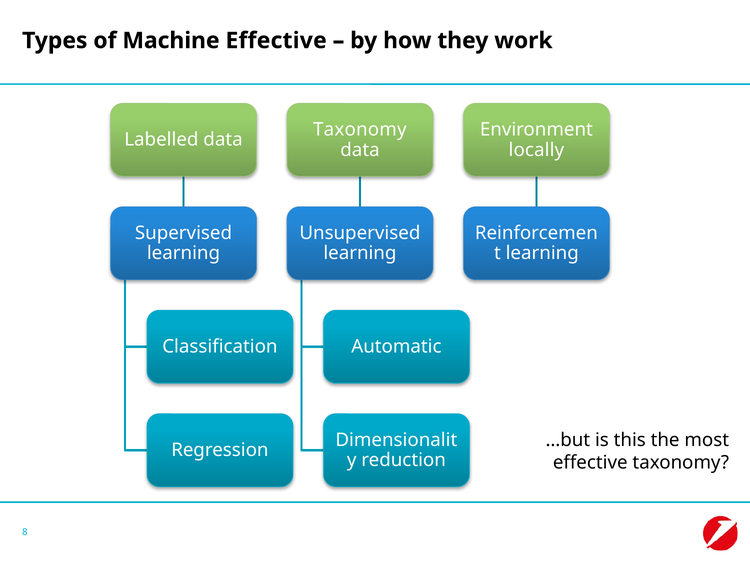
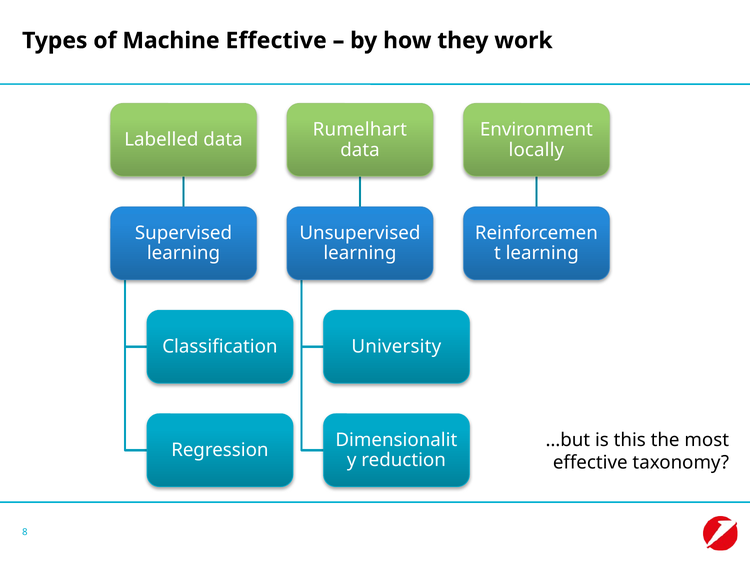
Taxonomy: Taxonomy -> Rumelhart (360, 130)
Automatic: Automatic -> University (396, 347)
